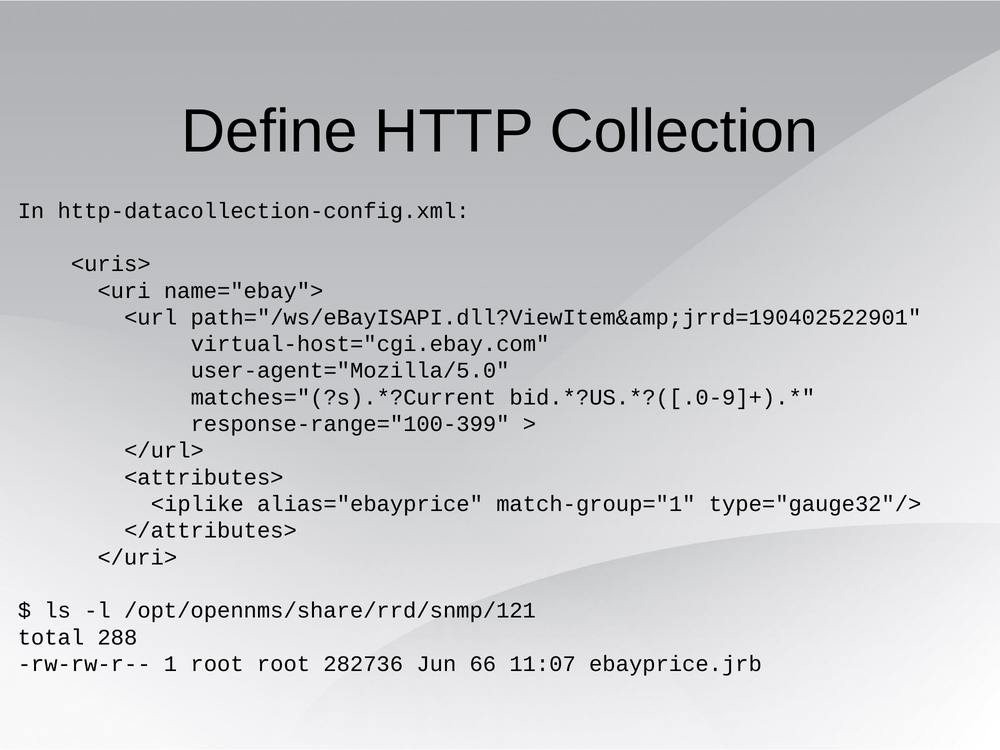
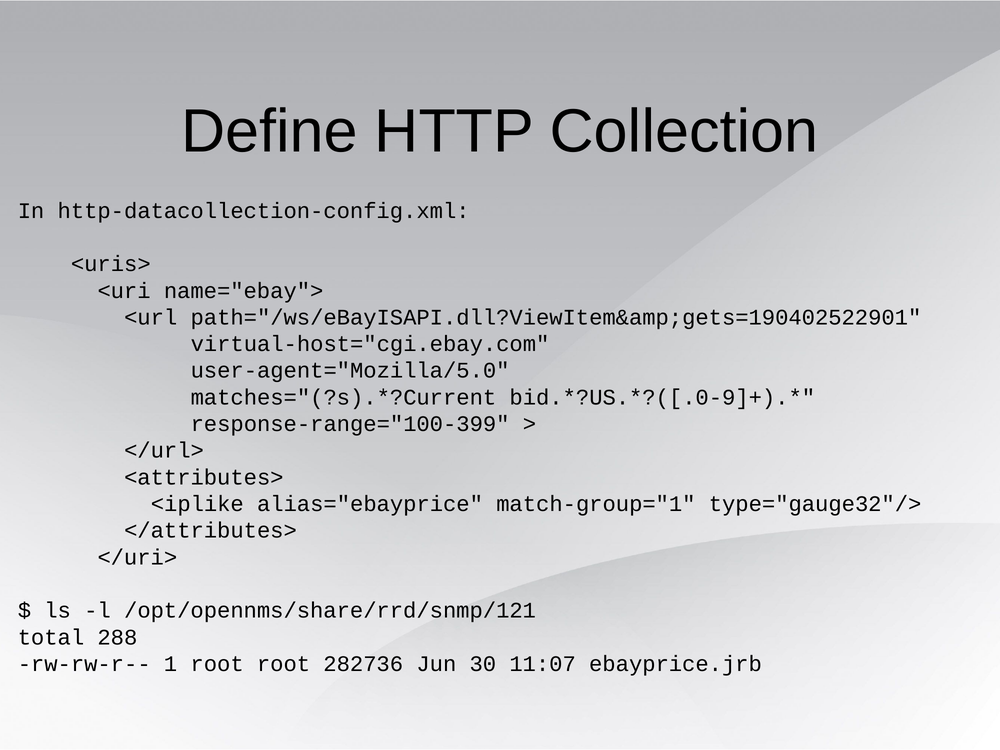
path="/ws/eBayISAPI.dll?ViewItem&amp;jrrd=190402522901: path="/ws/eBayISAPI.dll?ViewItem&amp;jrrd=190402522901 -> path="/ws/eBayISAPI.dll?ViewItem&amp;gets=190402522901 (556, 317)
66: 66 -> 30 (483, 664)
